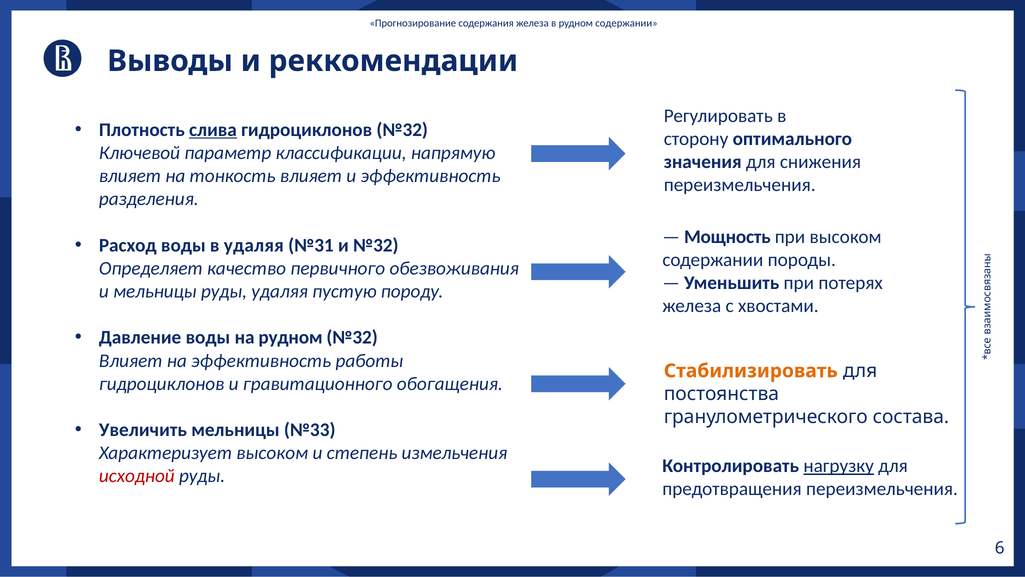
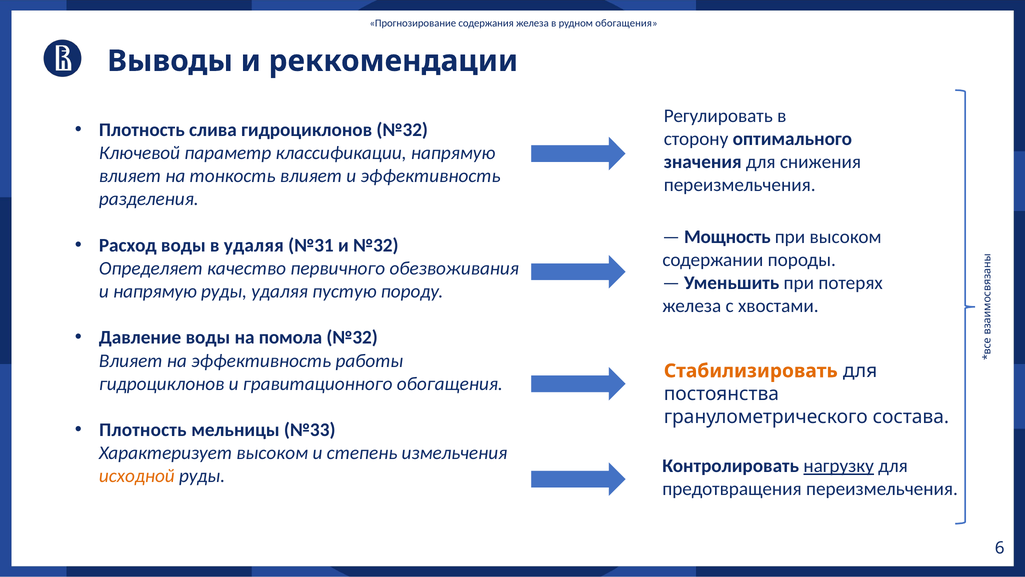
рудном содержании: содержании -> обогащения (626, 23)
слива underline: present -> none (213, 130)
и мельницы: мельницы -> напрямую (155, 291)
на рудном: рудном -> помола (291, 337)
Увеличить: Увеличить -> Плотность (143, 430)
исходной colour: red -> orange (137, 476)
